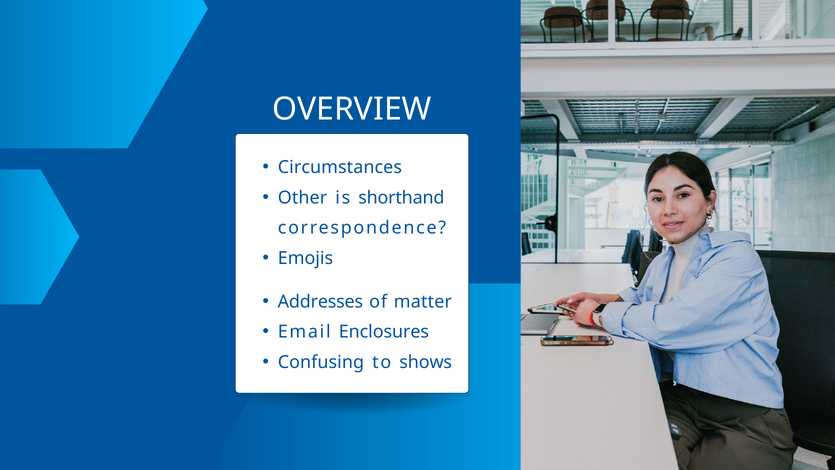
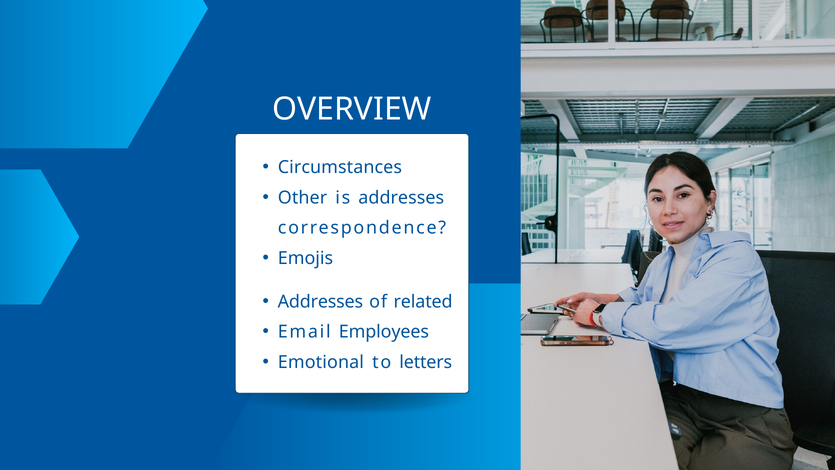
is shorthand: shorthand -> addresses (401, 197)
matter: matter -> related (423, 301)
Enclosures: Enclosures -> Employees (384, 332)
Confusing: Confusing -> Emotional (321, 362)
shows: shows -> letters (426, 362)
